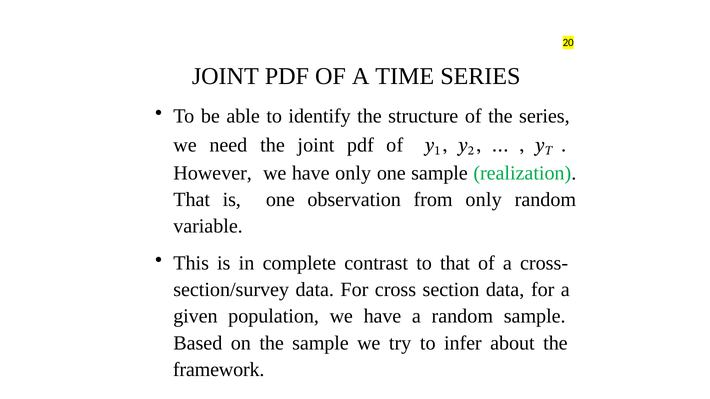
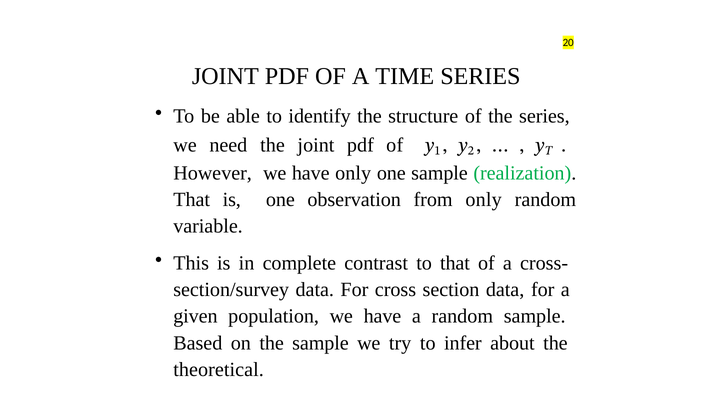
framework: framework -> theoretical (219, 370)
